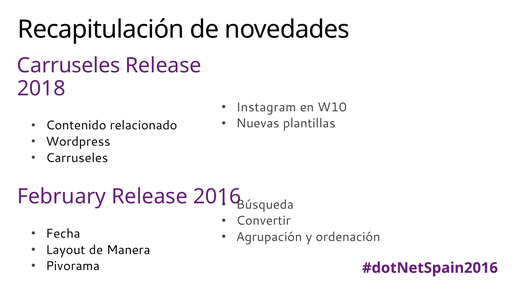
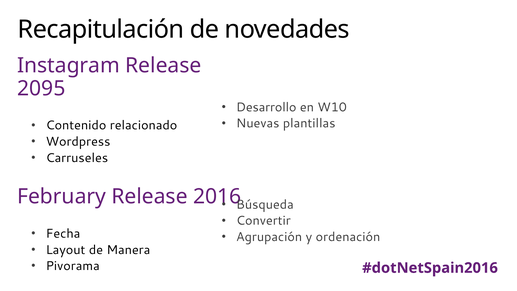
Carruseles: Carruseles -> Instagram (68, 65)
2018: 2018 -> 2095 (41, 88)
Instagram: Instagram -> Desarrollo (266, 107)
